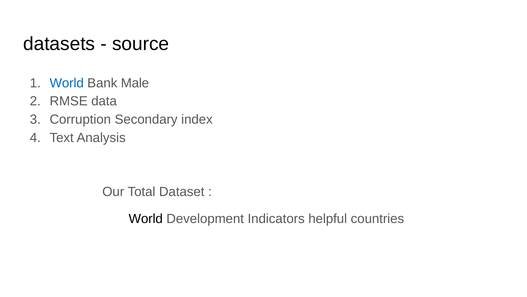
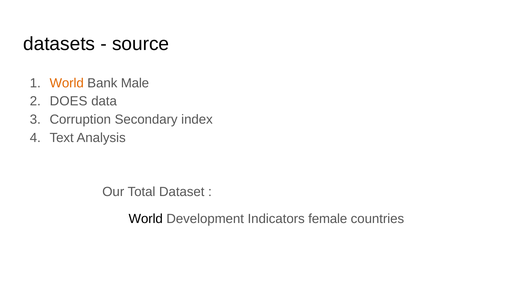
World colour: blue -> orange (67, 83)
RMSE: RMSE -> DOES (69, 101)
helpful: helpful -> female (328, 218)
